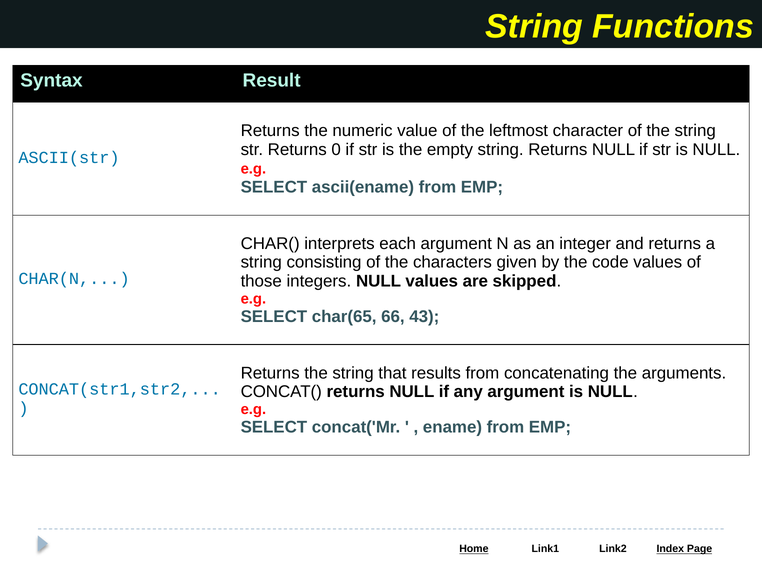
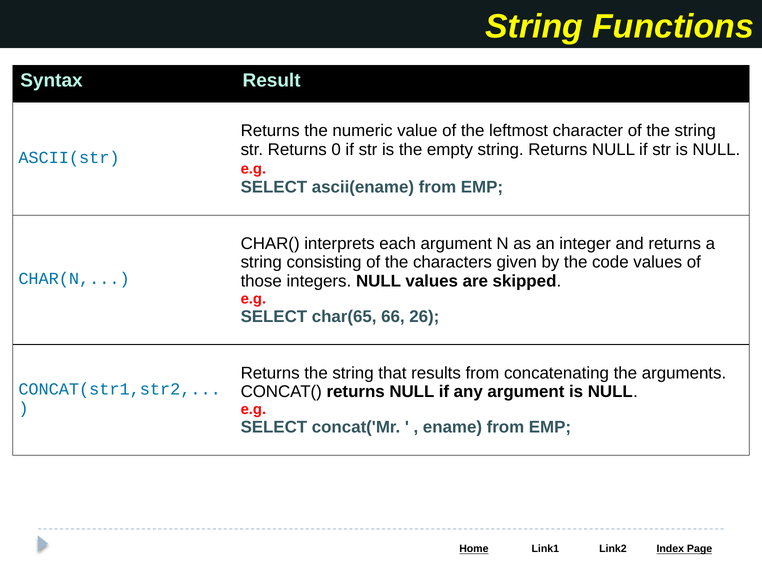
43: 43 -> 26 (424, 317)
